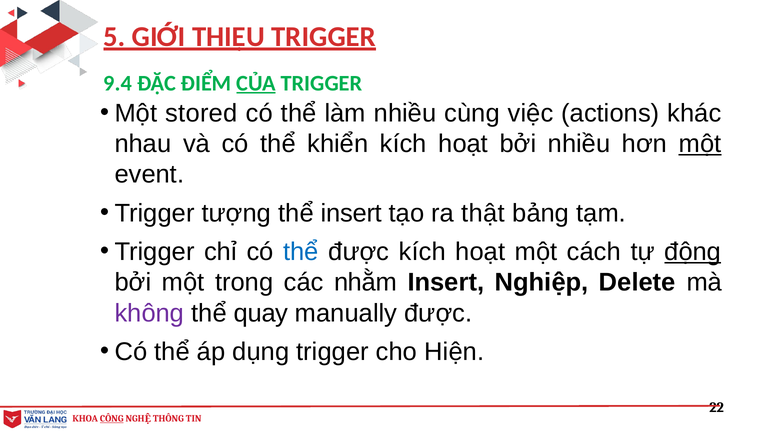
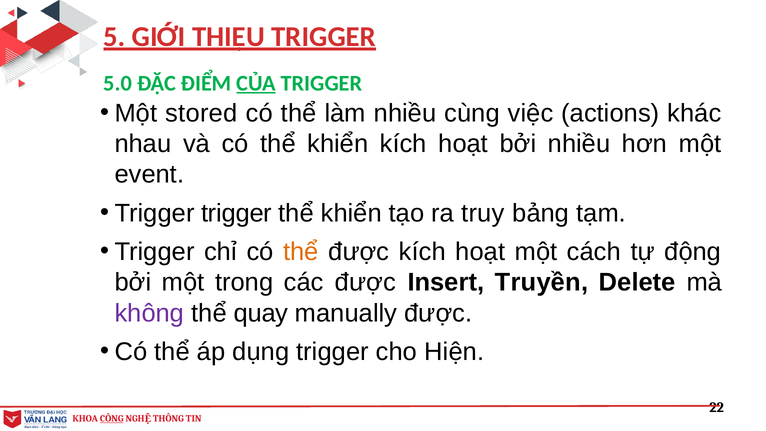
9.4: 9.4 -> 5.0 (118, 83)
một underline: present -> none (700, 144)
Trigger tượng: tượng -> trigger (237, 213)
insert: insert -> khiển (351, 213)
thật: thật -> truy (483, 213)
thể colour: blue -> orange (301, 252)
động underline: present -> none (693, 252)
các nhằm: nhằm -> được (365, 282)
Nghiệp: Nghiệp -> Truyền (541, 282)
